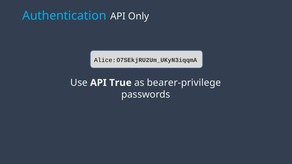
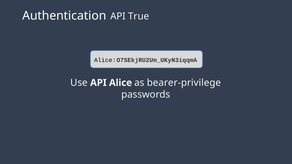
Authentication colour: light blue -> white (64, 16)
Only: Only -> True (139, 16)
True: True -> Alice (121, 83)
